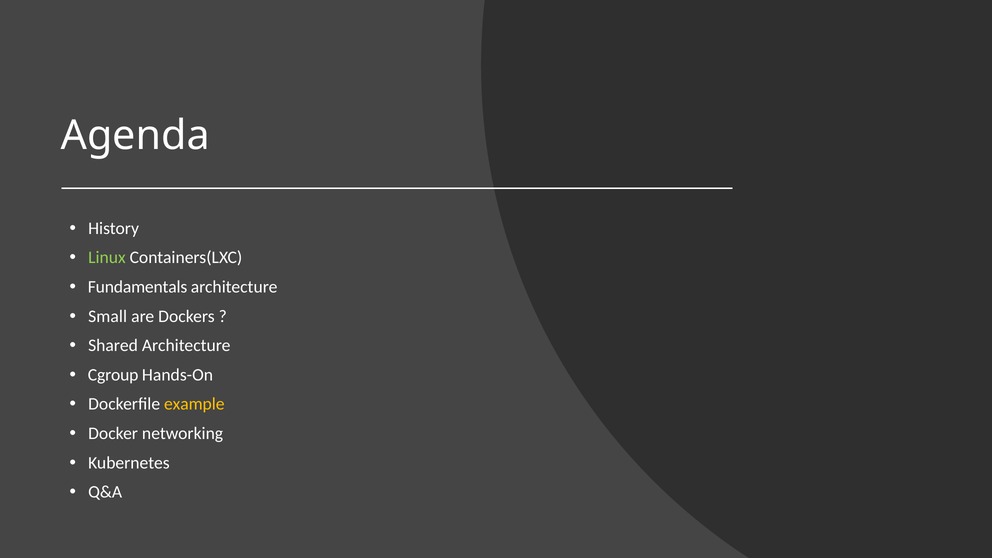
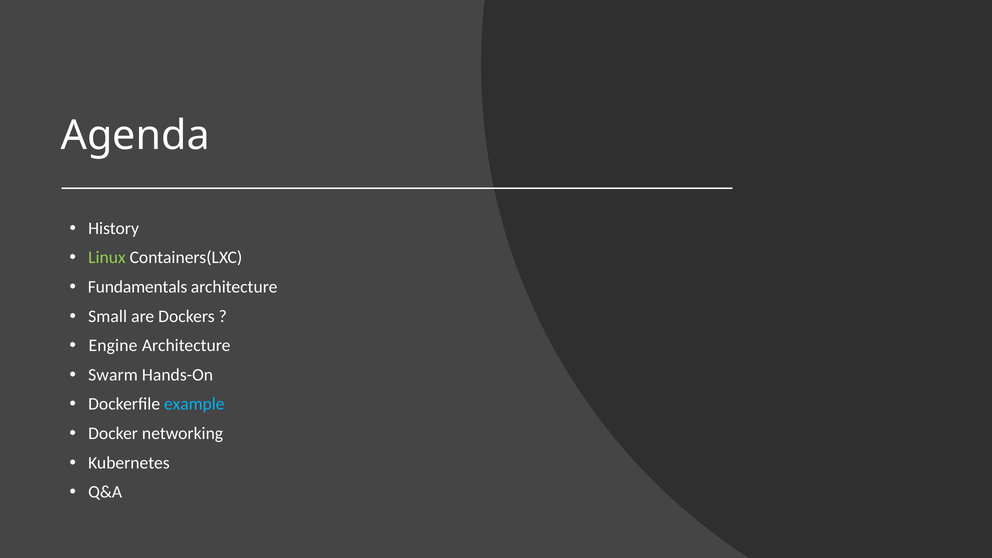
Shared: Shared -> Engine (113, 346)
Cgroup: Cgroup -> Swarm (113, 375)
example colour: yellow -> light blue (194, 404)
